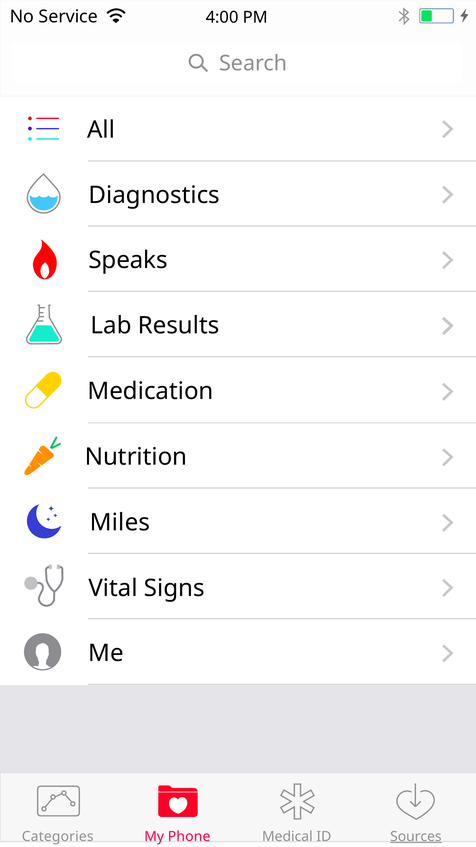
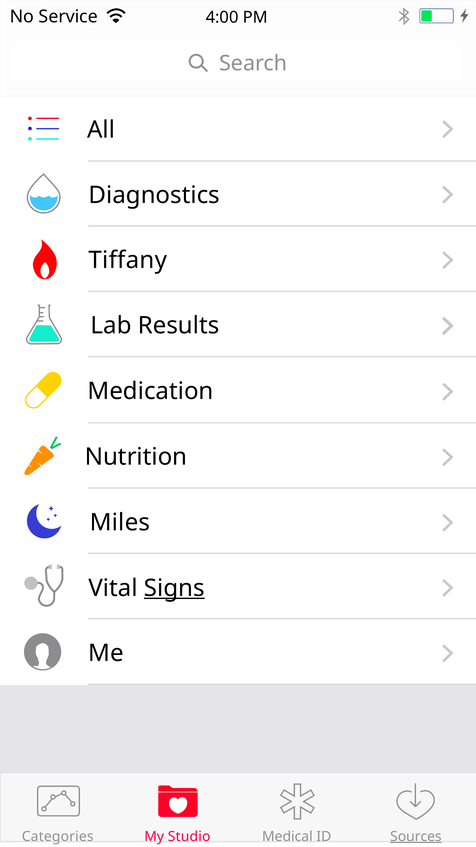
Speaks: Speaks -> Tiffany (128, 260)
Signs underline: none -> present (174, 588)
Phone: Phone -> Studio (189, 836)
